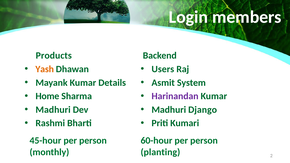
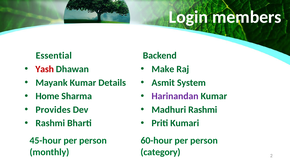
Products: Products -> Essential (54, 56)
Yash colour: orange -> red (45, 69)
Users: Users -> Make (163, 69)
Madhuri: Madhuri -> Provides (53, 110)
Madhuri Django: Django -> Rashmi (203, 110)
planting: planting -> category (160, 152)
